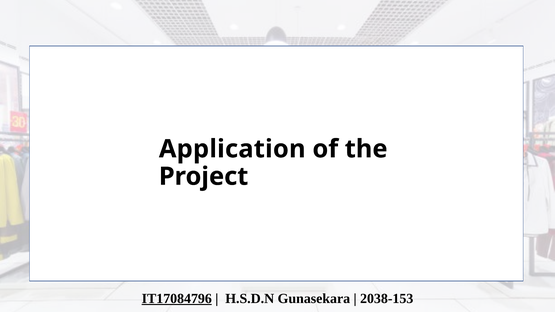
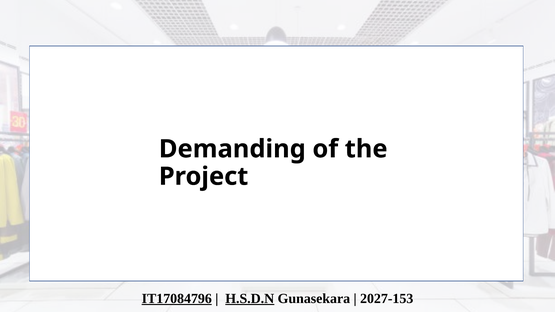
Application: Application -> Demanding (232, 149)
H.S.D.N underline: none -> present (250, 299)
2038-153: 2038-153 -> 2027-153 (387, 299)
